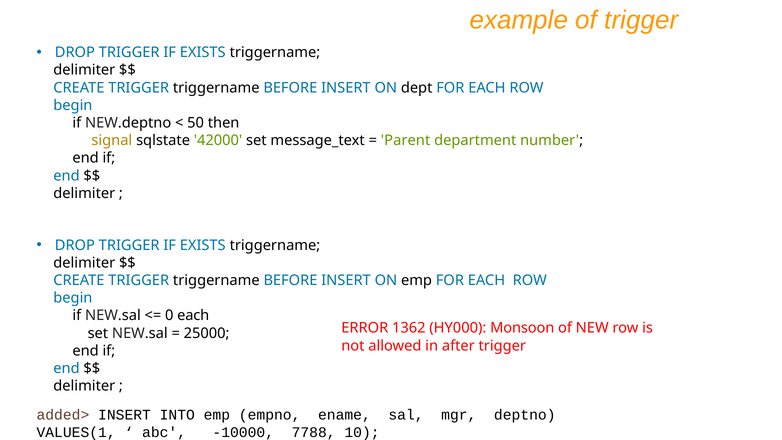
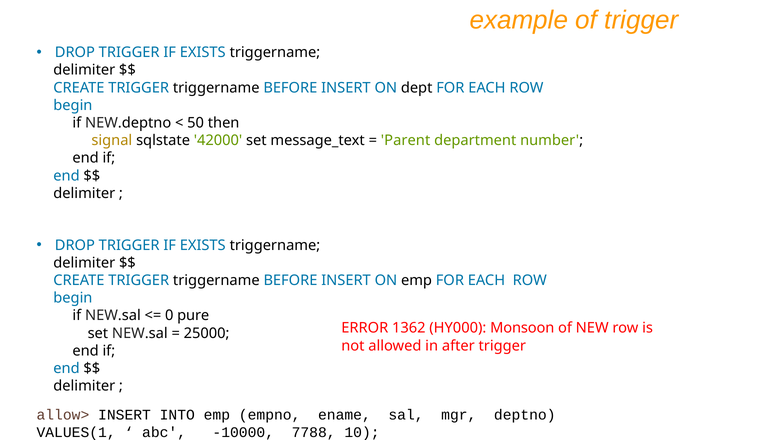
0 each: each -> pure (193, 315)
added>: added> -> allow> (63, 415)
